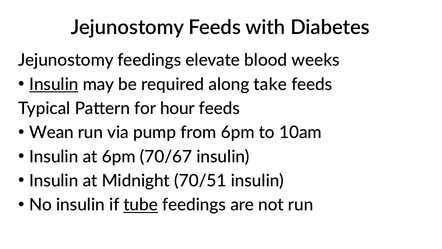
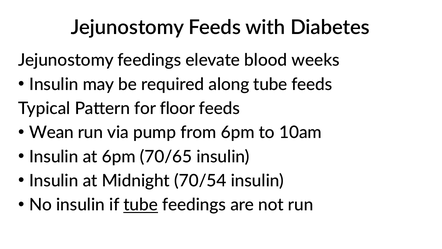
Insulin underline: present -> none (54, 84)
along take: take -> tube (270, 84)
hour: hour -> floor (178, 108)
70/67: 70/67 -> 70/65 (166, 156)
70/51: 70/51 -> 70/54 (200, 181)
